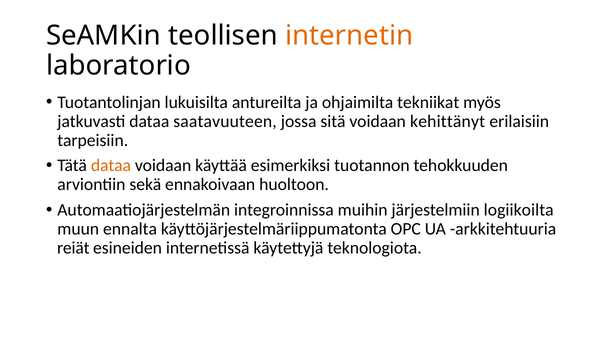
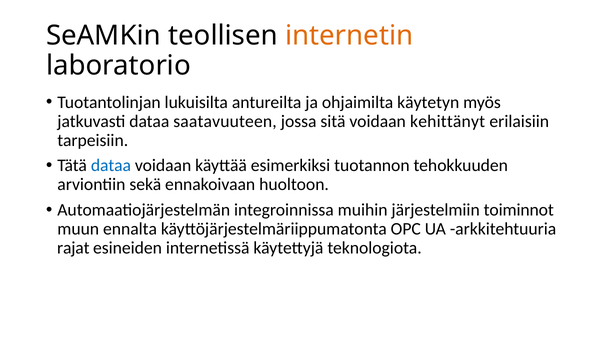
tekniikat: tekniikat -> käytetyn (428, 102)
dataa colour: orange -> blue (111, 166)
logiikoilta: logiikoilta -> toiminnot (519, 210)
reiät: reiät -> rajat (73, 248)
